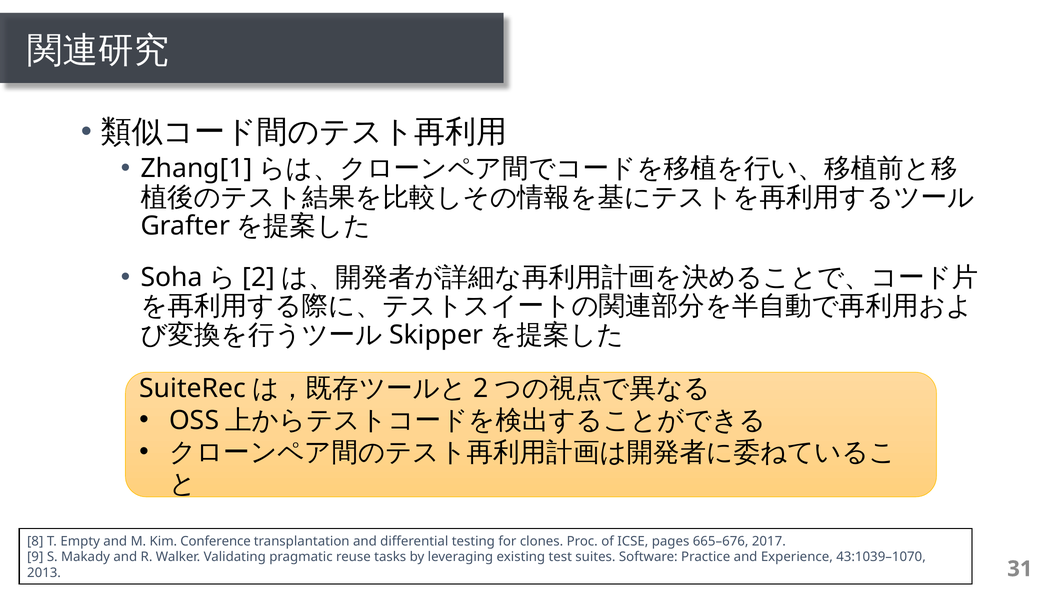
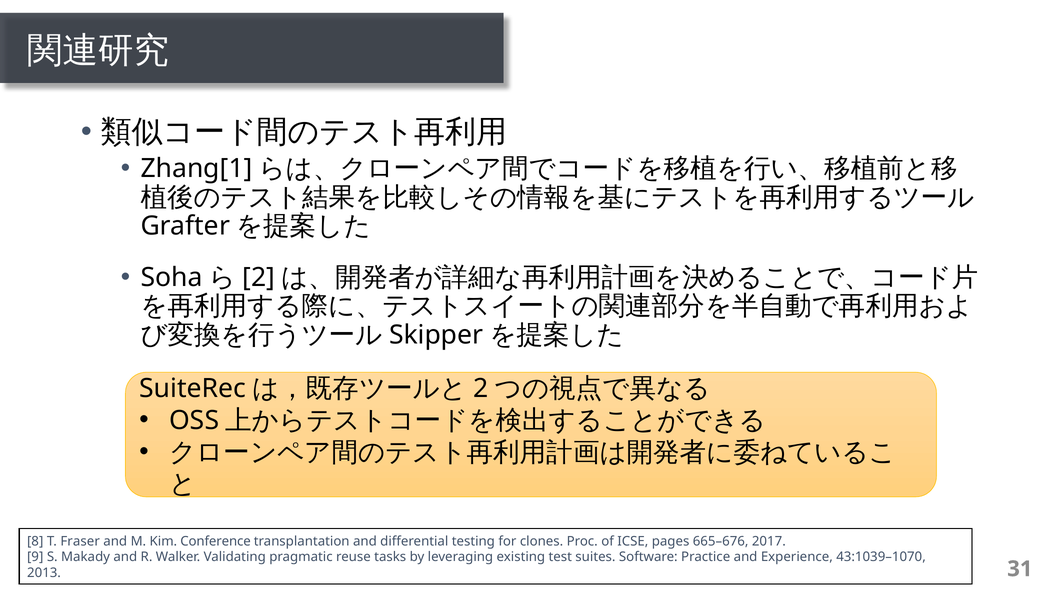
Empty: Empty -> Fraser (80, 541)
